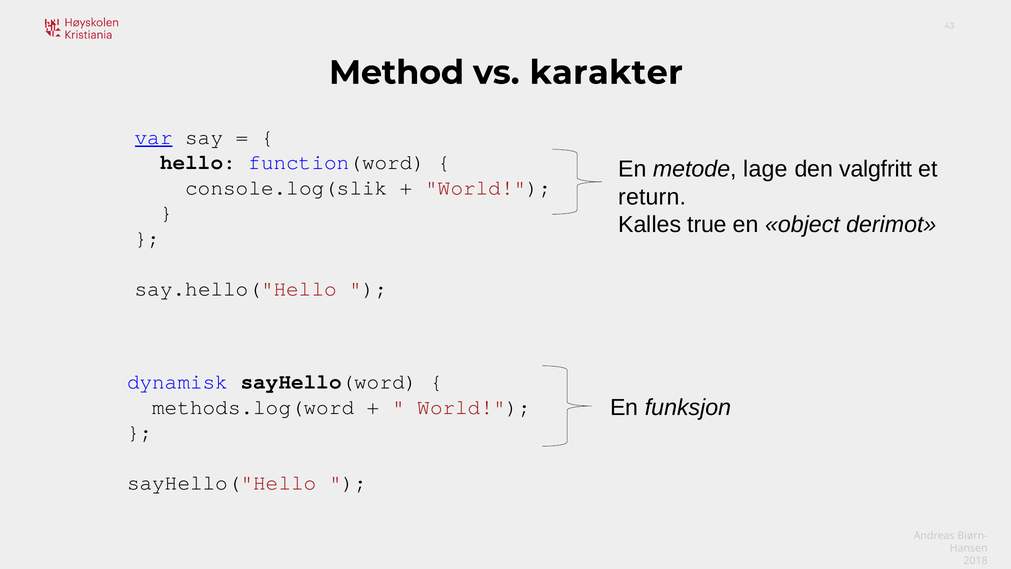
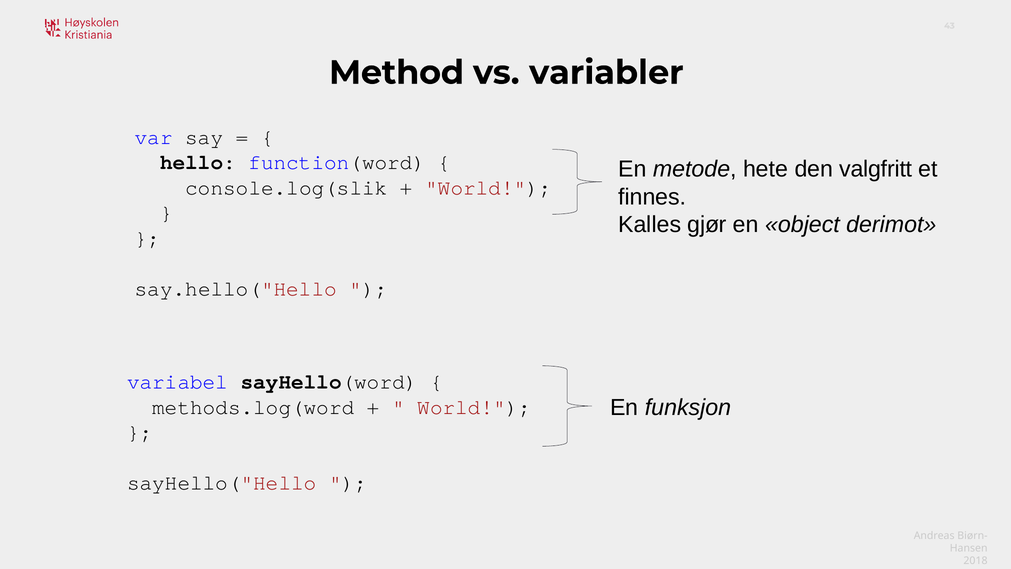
karakter: karakter -> variabler (606, 73)
var underline: present -> none (154, 137)
lage: lage -> hete (766, 169)
return: return -> finnes (652, 197)
true: true -> gjør (707, 225)
dynamisk: dynamisk -> variabel (178, 382)
